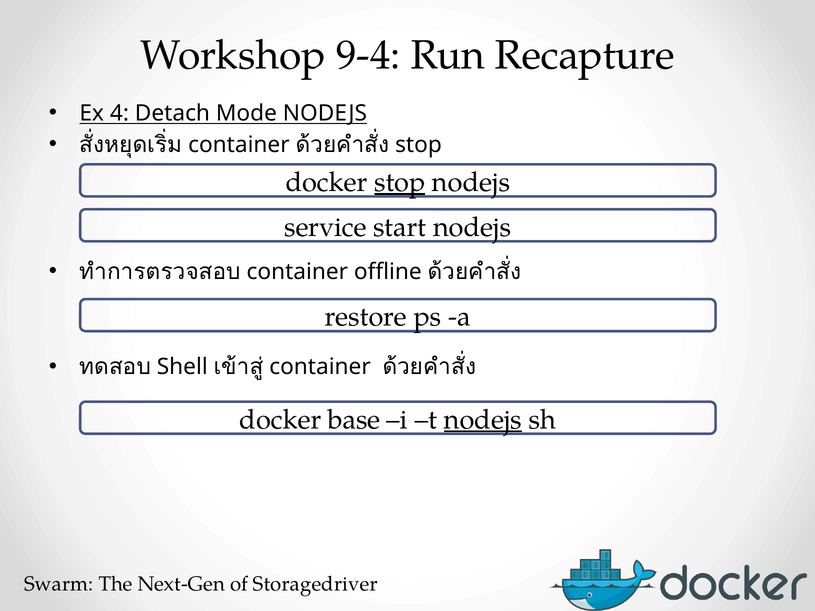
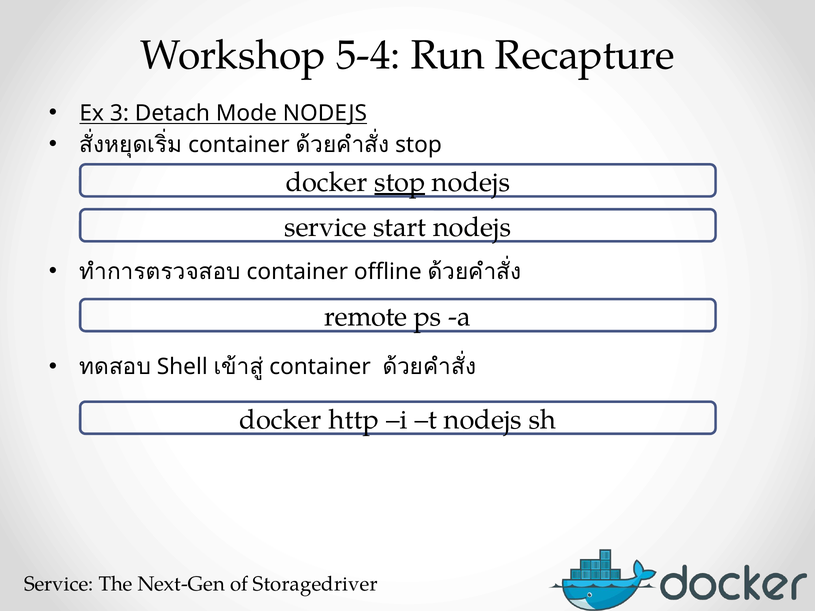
9-4: 9-4 -> 5-4 (368, 55)
4: 4 -> 3 (119, 113)
restore: restore -> remote (366, 317)
base: base -> http (354, 420)
nodejs underline: present -> none (483, 420)
Swarm: Swarm -> Service (59, 584)
